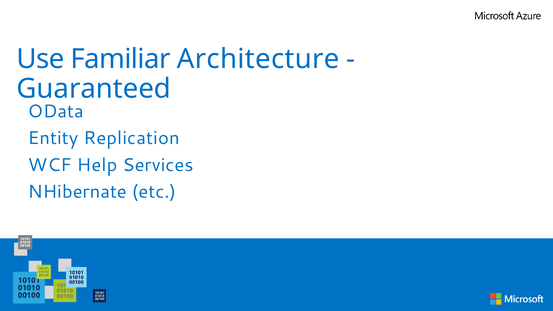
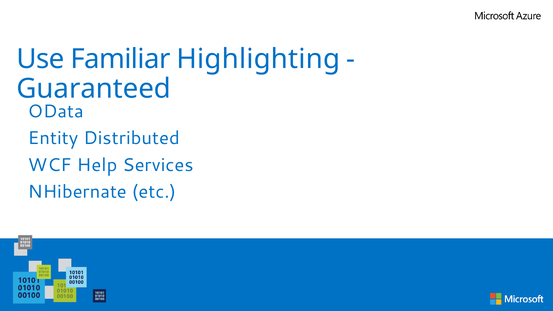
Architecture: Architecture -> Highlighting (258, 59)
Replication: Replication -> Distributed (132, 138)
